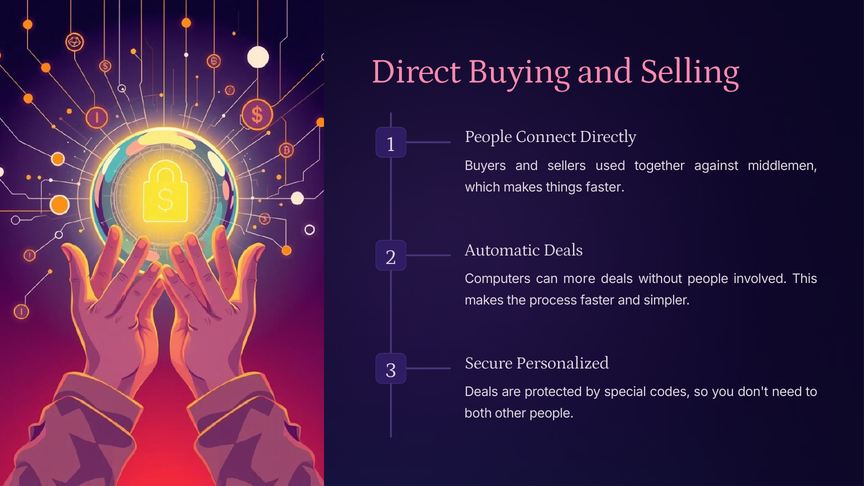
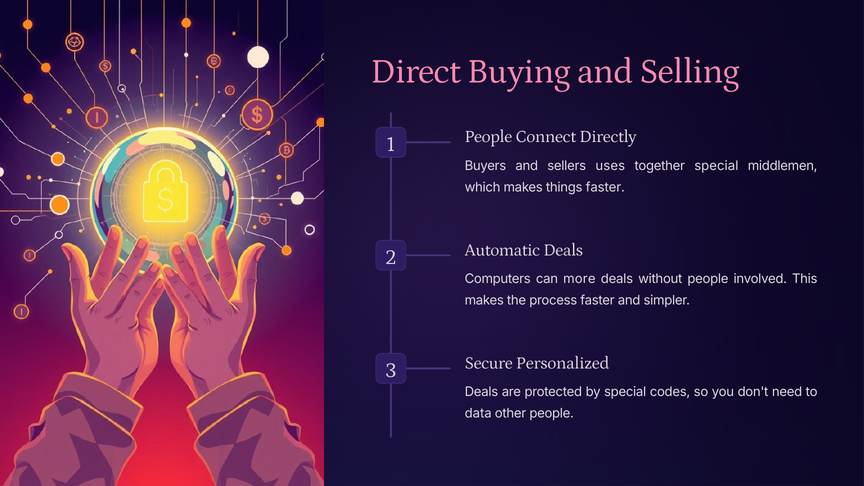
used: used -> uses (610, 166)
together against: against -> special (716, 166)
both: both -> data (478, 413)
